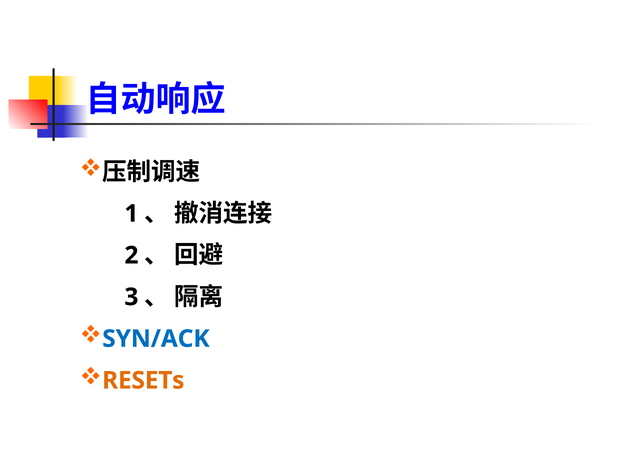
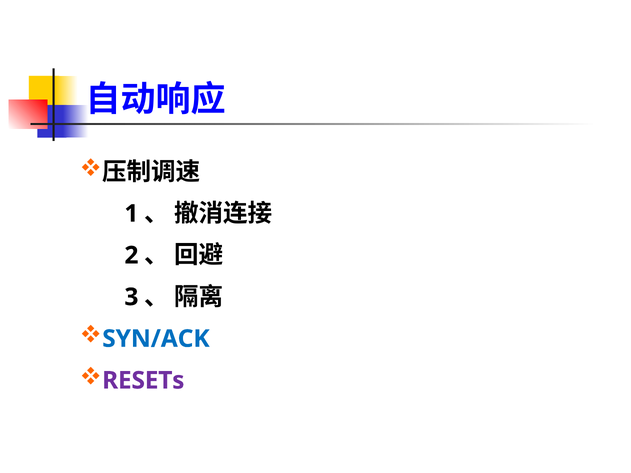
RESETs colour: orange -> purple (143, 381)
